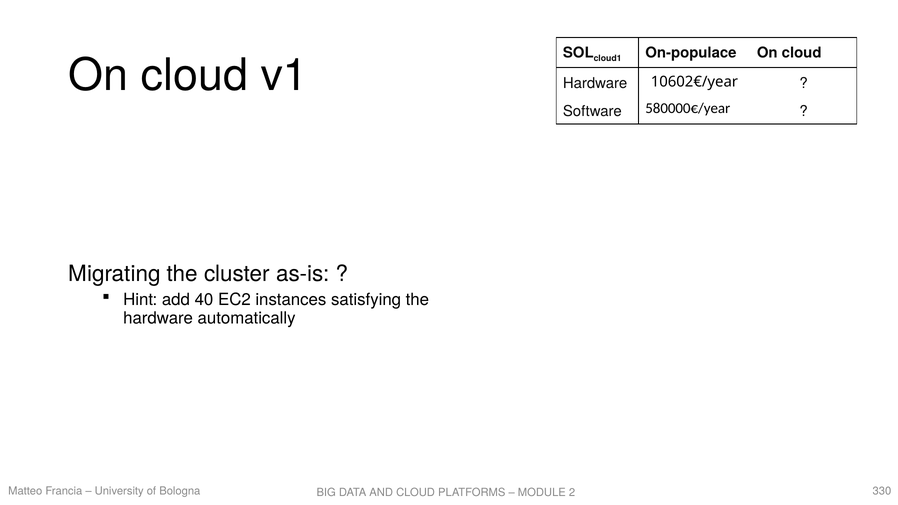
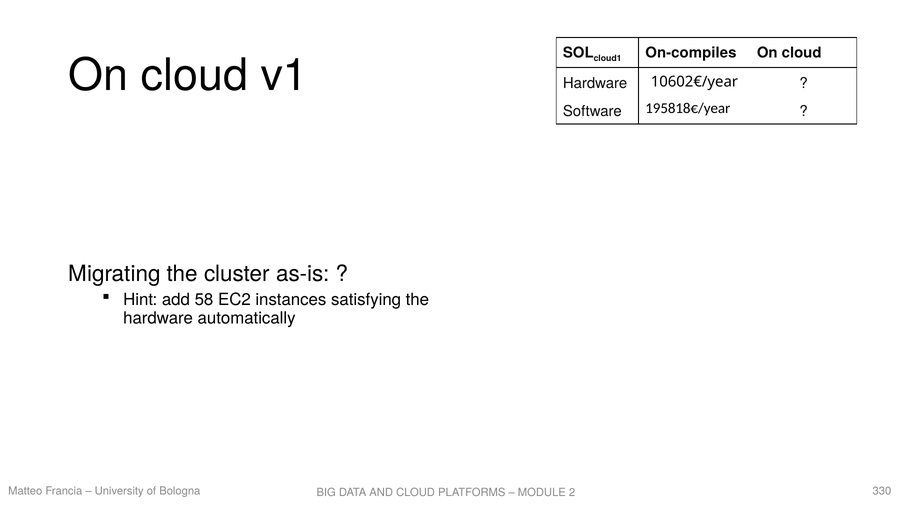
On-populace: On-populace -> On-compiles (691, 53)
580000€/year: 580000€/year -> 195818€/year (688, 108)
40: 40 -> 58 (204, 300)
